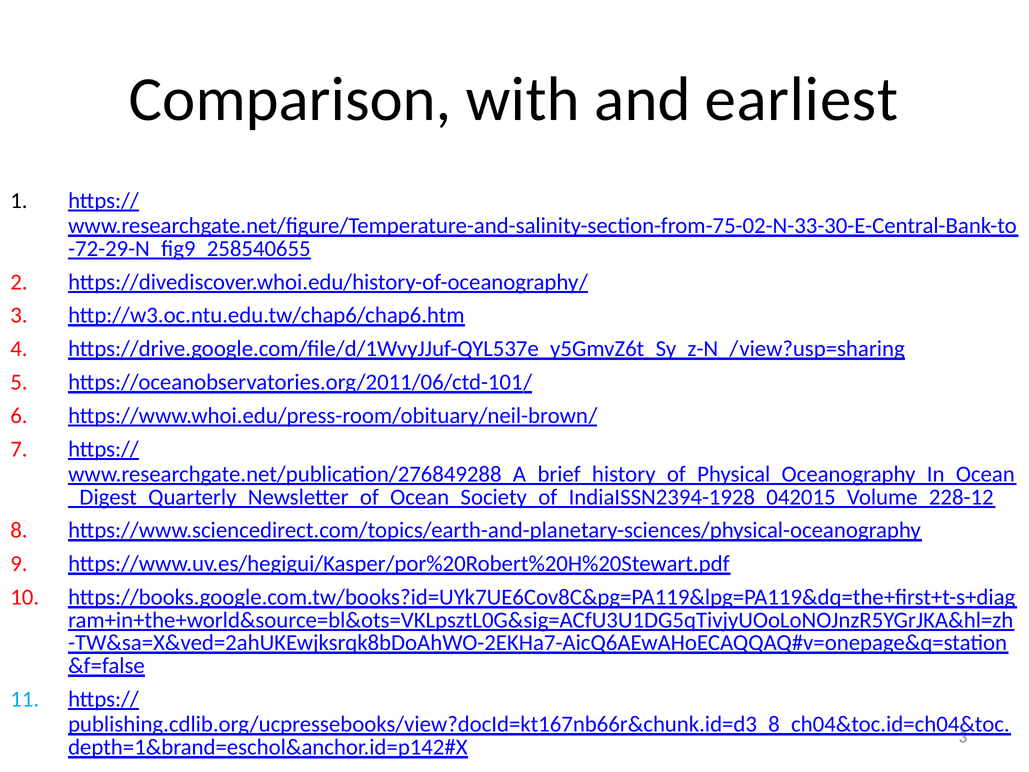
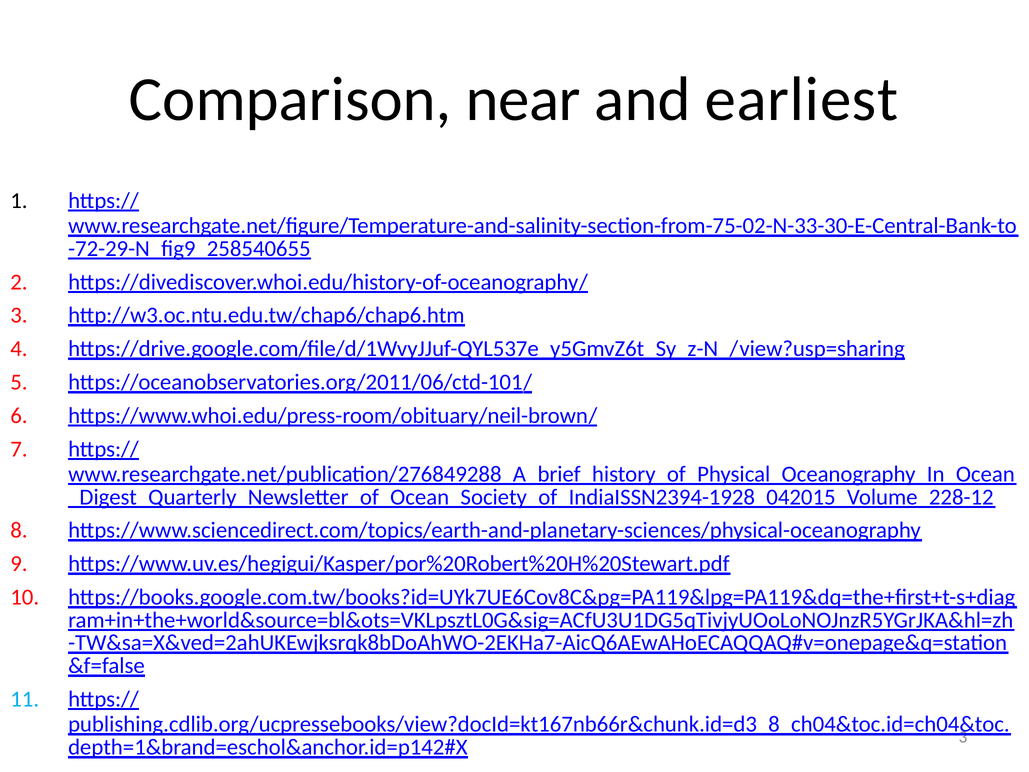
with: with -> near (523, 100)
